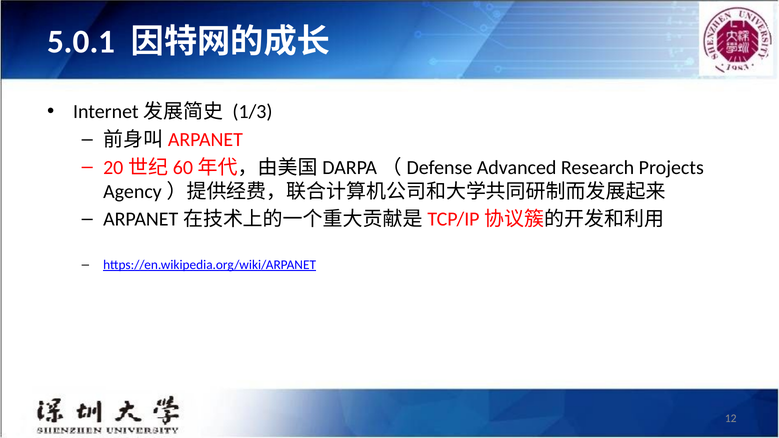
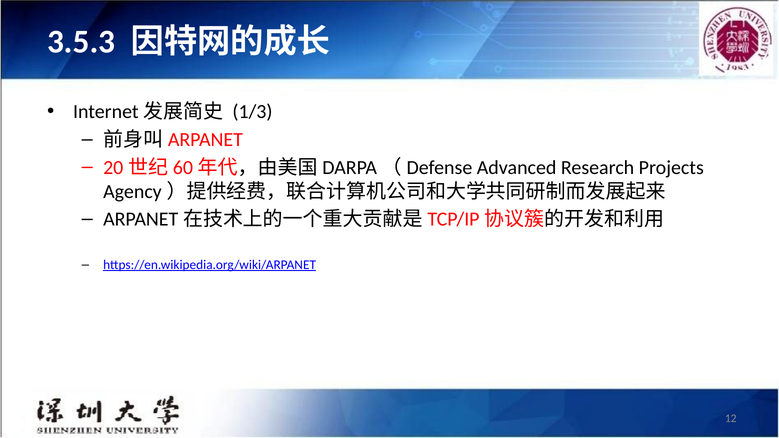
5.0.1: 5.0.1 -> 3.5.3 (81, 42)
